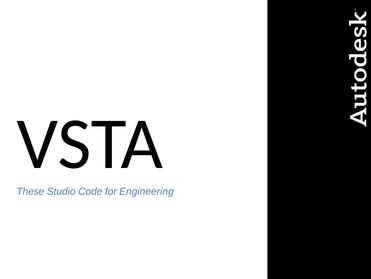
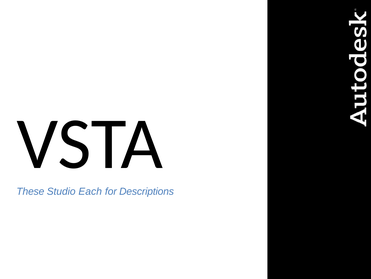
Code: Code -> Each (90, 191)
Engineering: Engineering -> Descriptions (147, 191)
